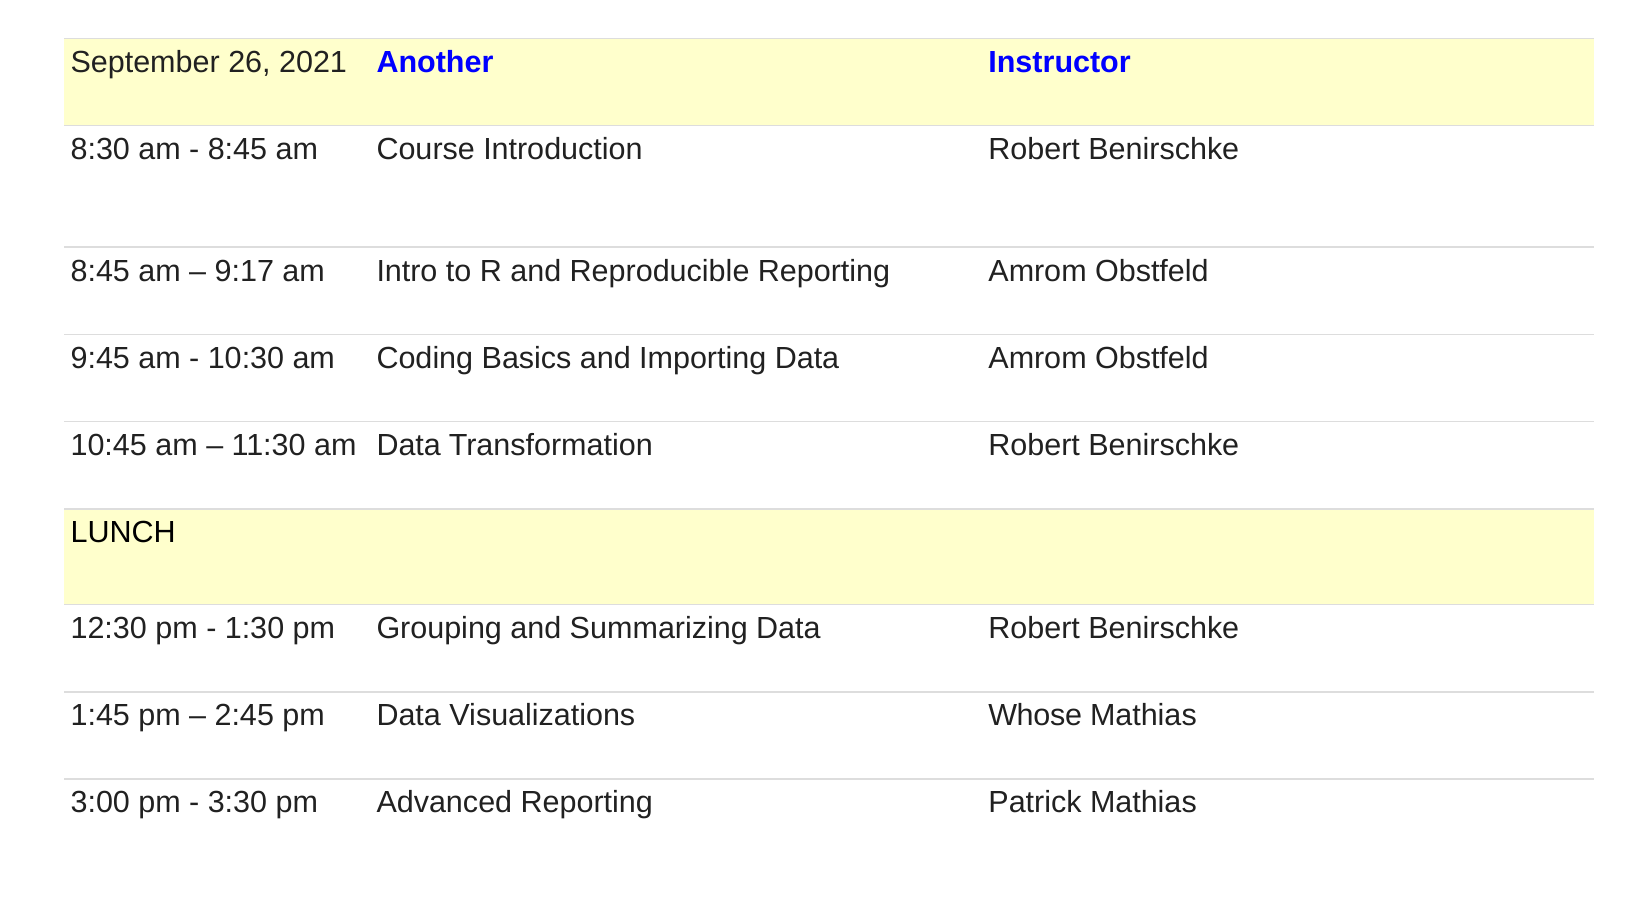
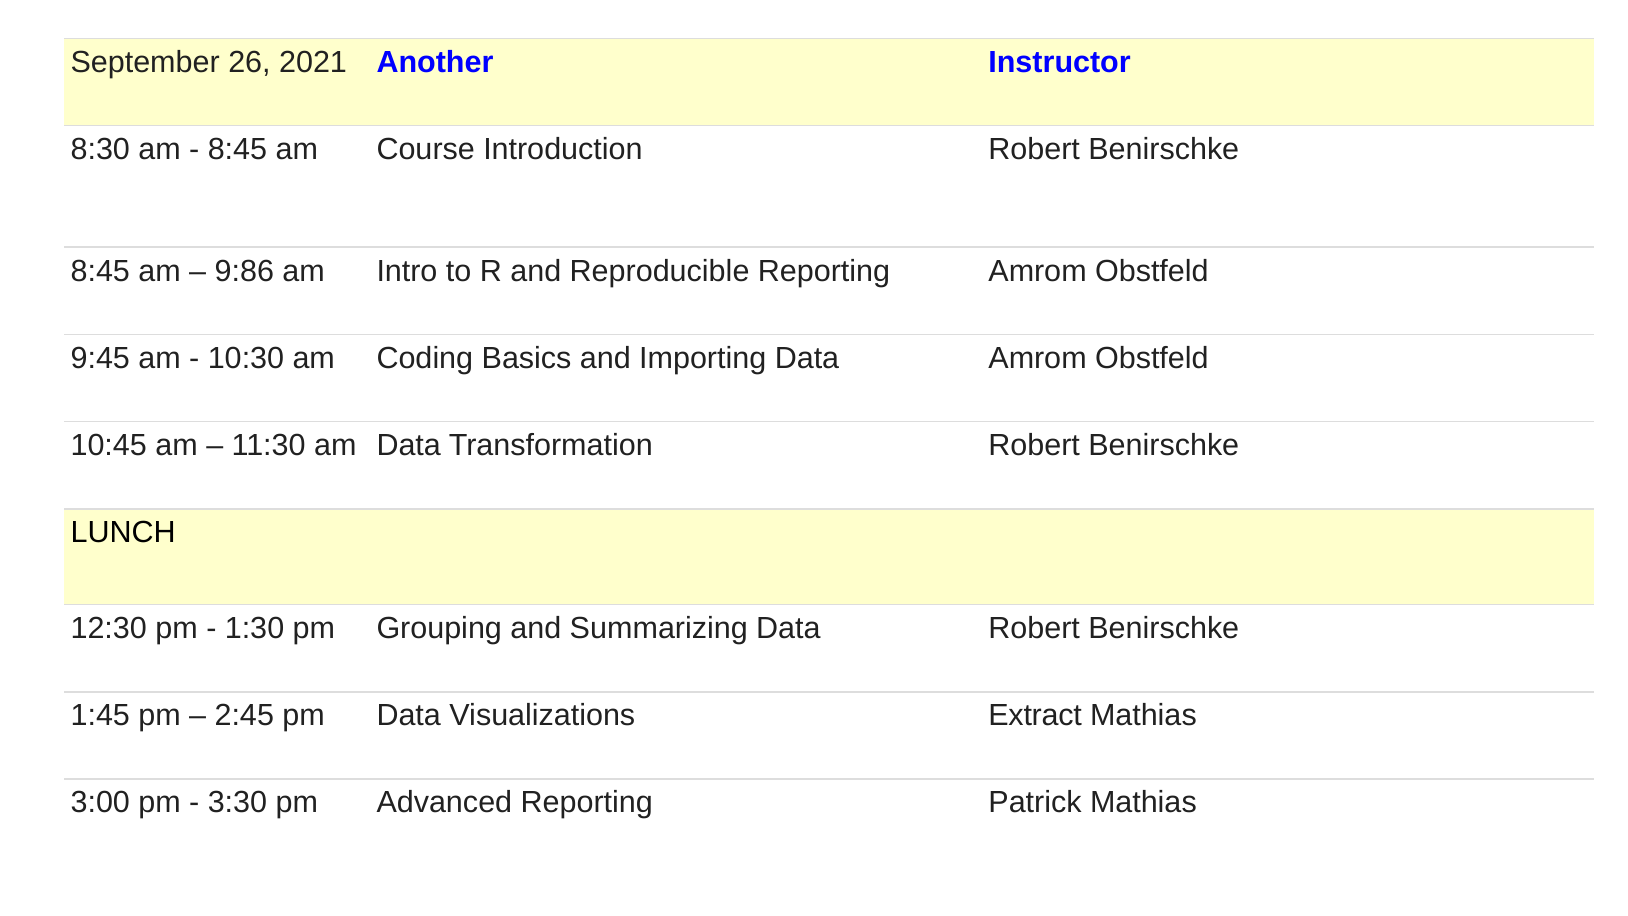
9:17: 9:17 -> 9:86 (244, 271)
Whose: Whose -> Extract (1035, 715)
